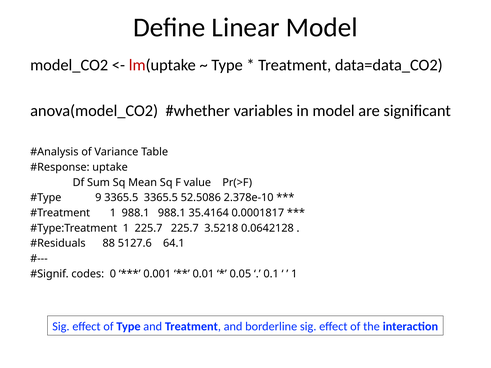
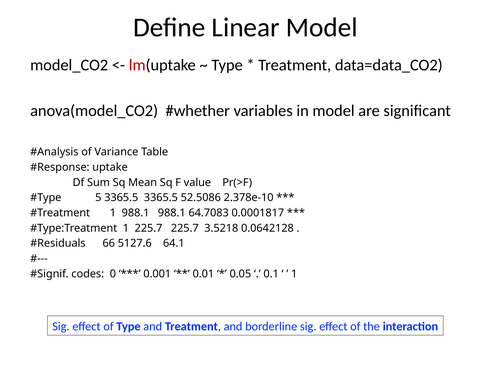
9: 9 -> 5 (98, 198)
35.4164: 35.4164 -> 64.7083 (209, 213)
88: 88 -> 66 (109, 244)
